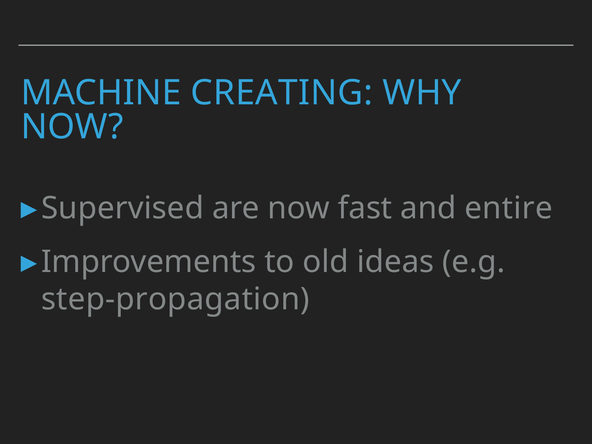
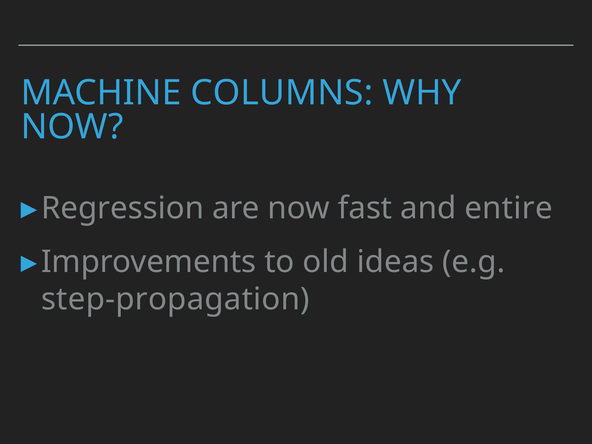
CREATING: CREATING -> COLUMNS (282, 93)
Supervised: Supervised -> Regression (123, 208)
